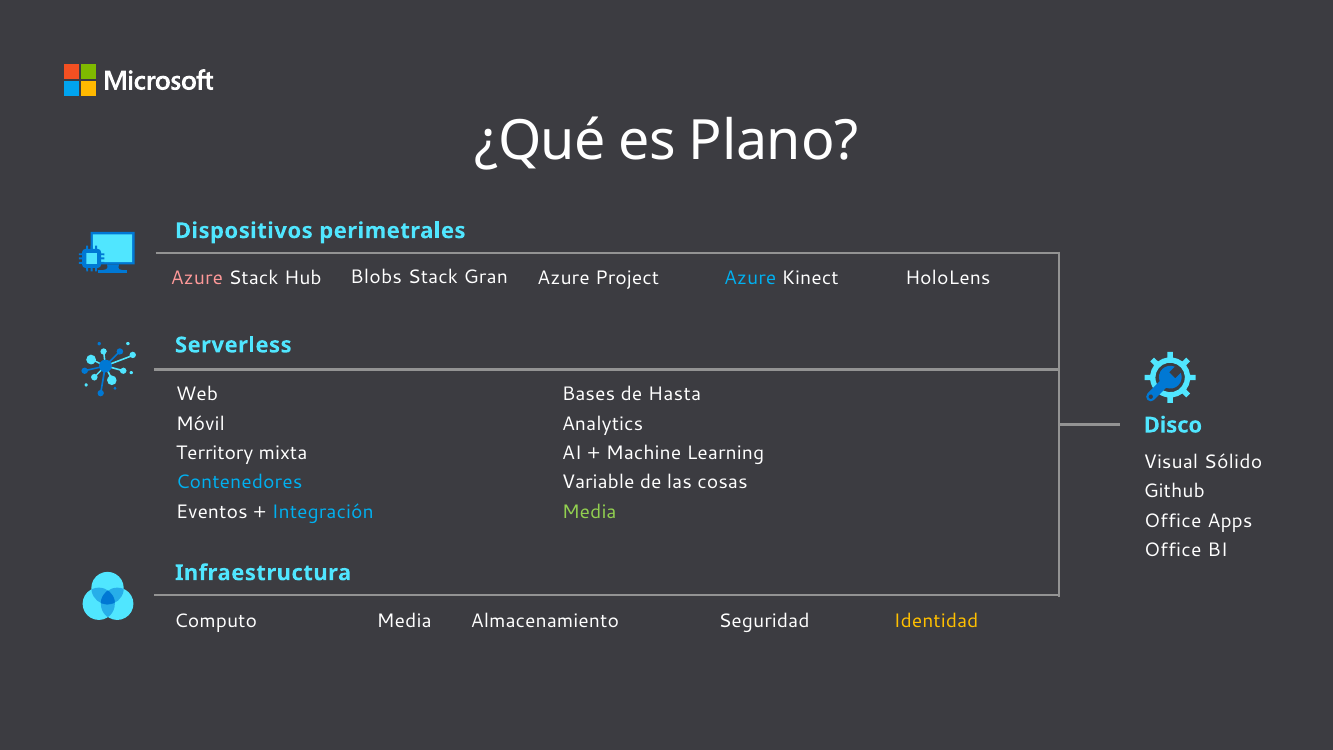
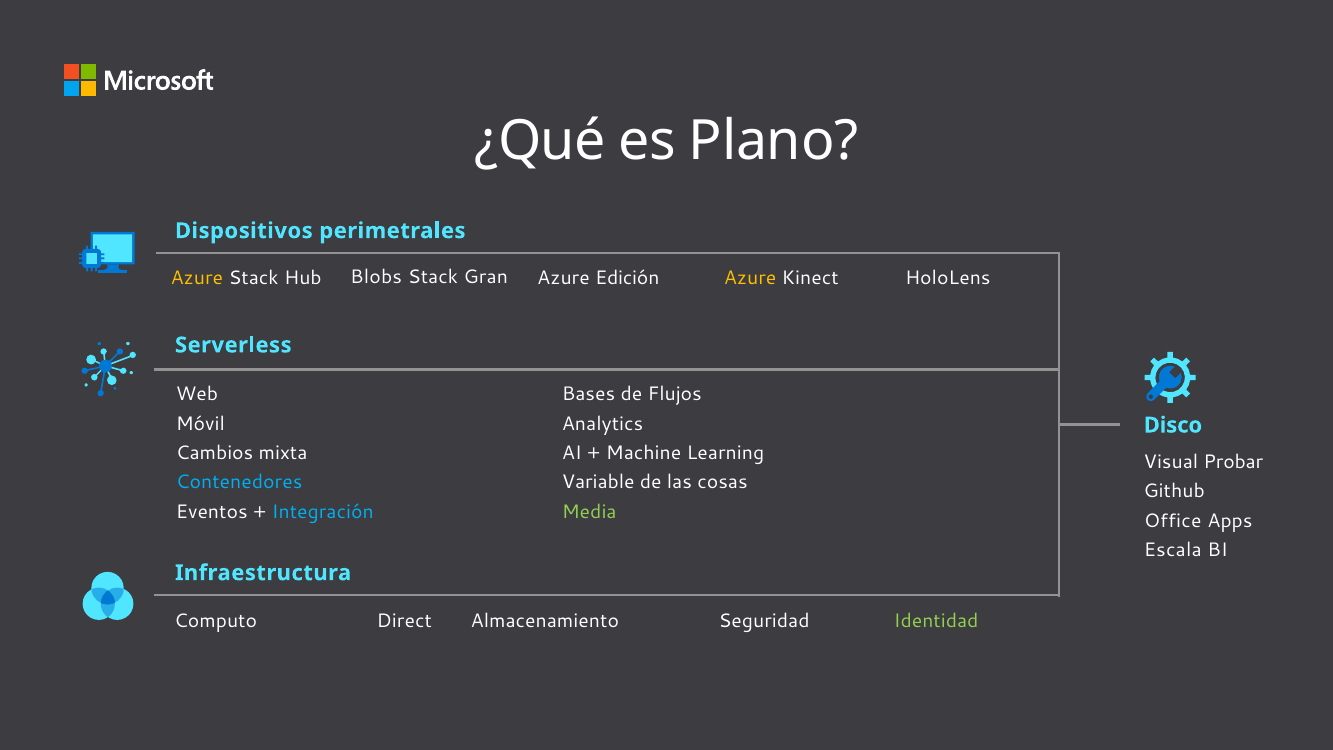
Azure colour: pink -> yellow (197, 278)
Project: Project -> Edición (627, 278)
Azure colour: light blue -> yellow (750, 278)
Hasta: Hasta -> Flujos (675, 394)
Territory: Territory -> Cambios (215, 453)
Sólido: Sólido -> Probar (1233, 462)
Office: Office -> Escala (1173, 550)
Computo Media: Media -> Direct (404, 621)
Identidad colour: yellow -> light green (936, 621)
